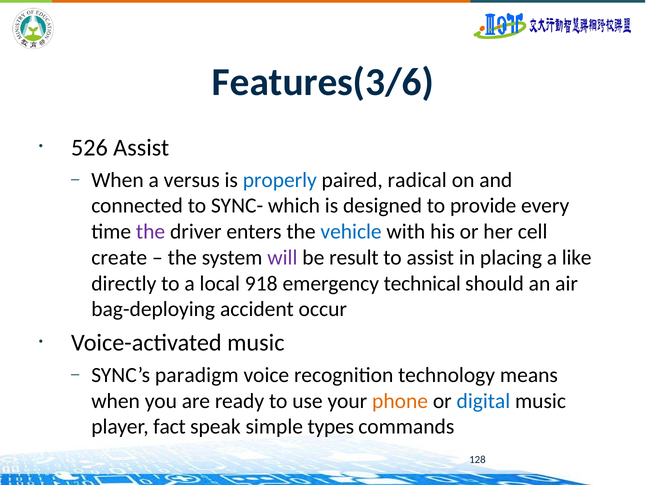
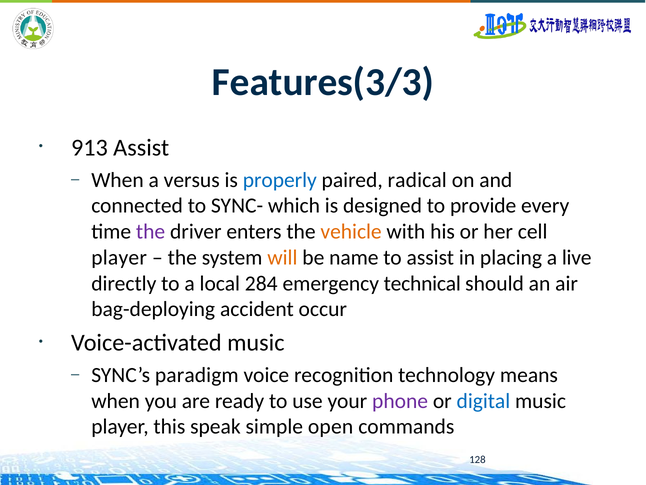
Features(3/6: Features(3/6 -> Features(3/3 (323, 82)
526: 526 -> 913 (89, 147)
vehicle colour: blue -> orange (351, 231)
create: create -> player (119, 257)
will colour: purple -> orange (282, 257)
result: result -> name (354, 257)
like: like -> live (577, 257)
918: 918 -> 284 (261, 283)
phone colour: orange -> purple (400, 401)
fact: fact -> this (169, 426)
types: types -> open (331, 426)
